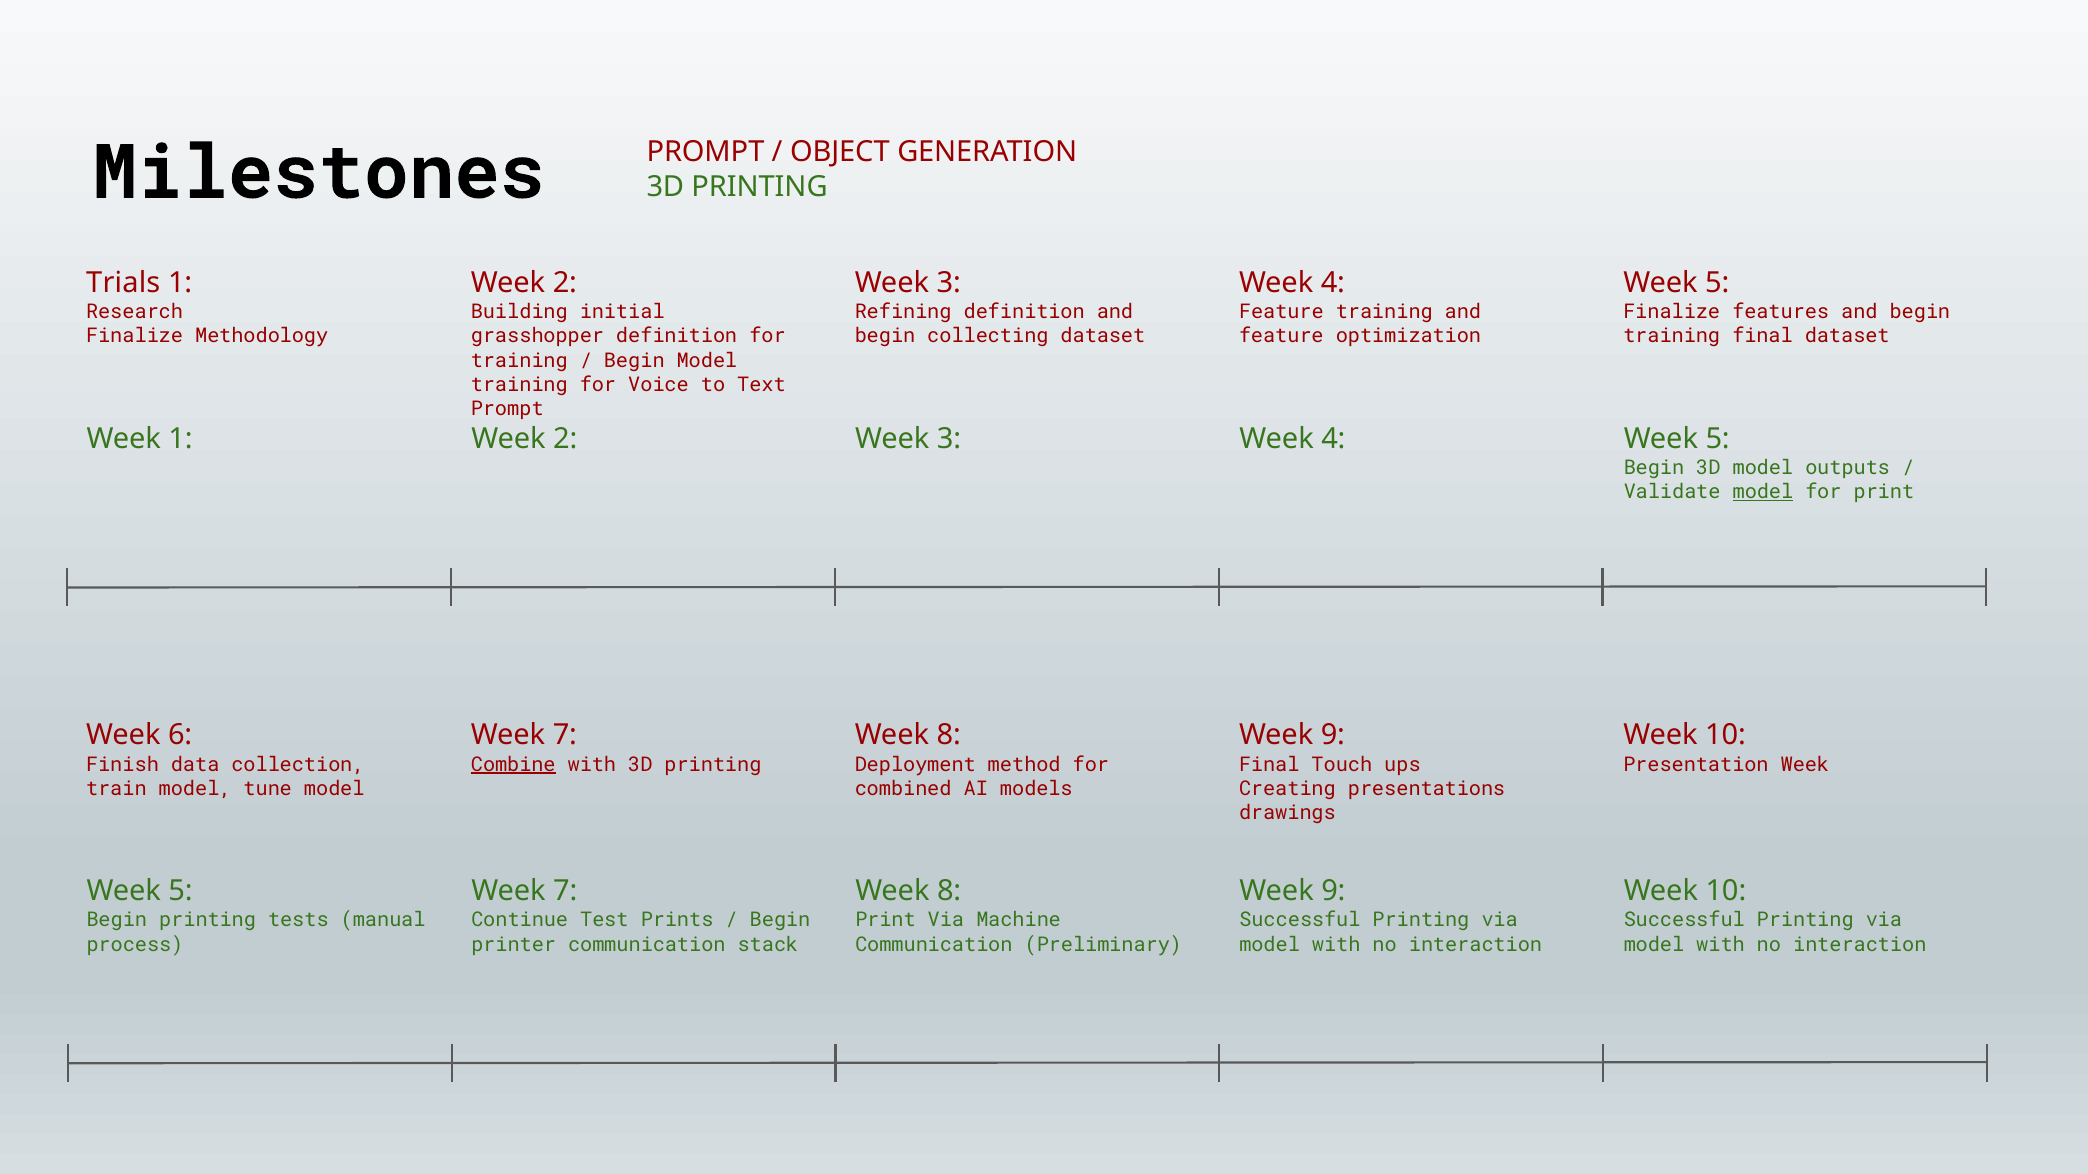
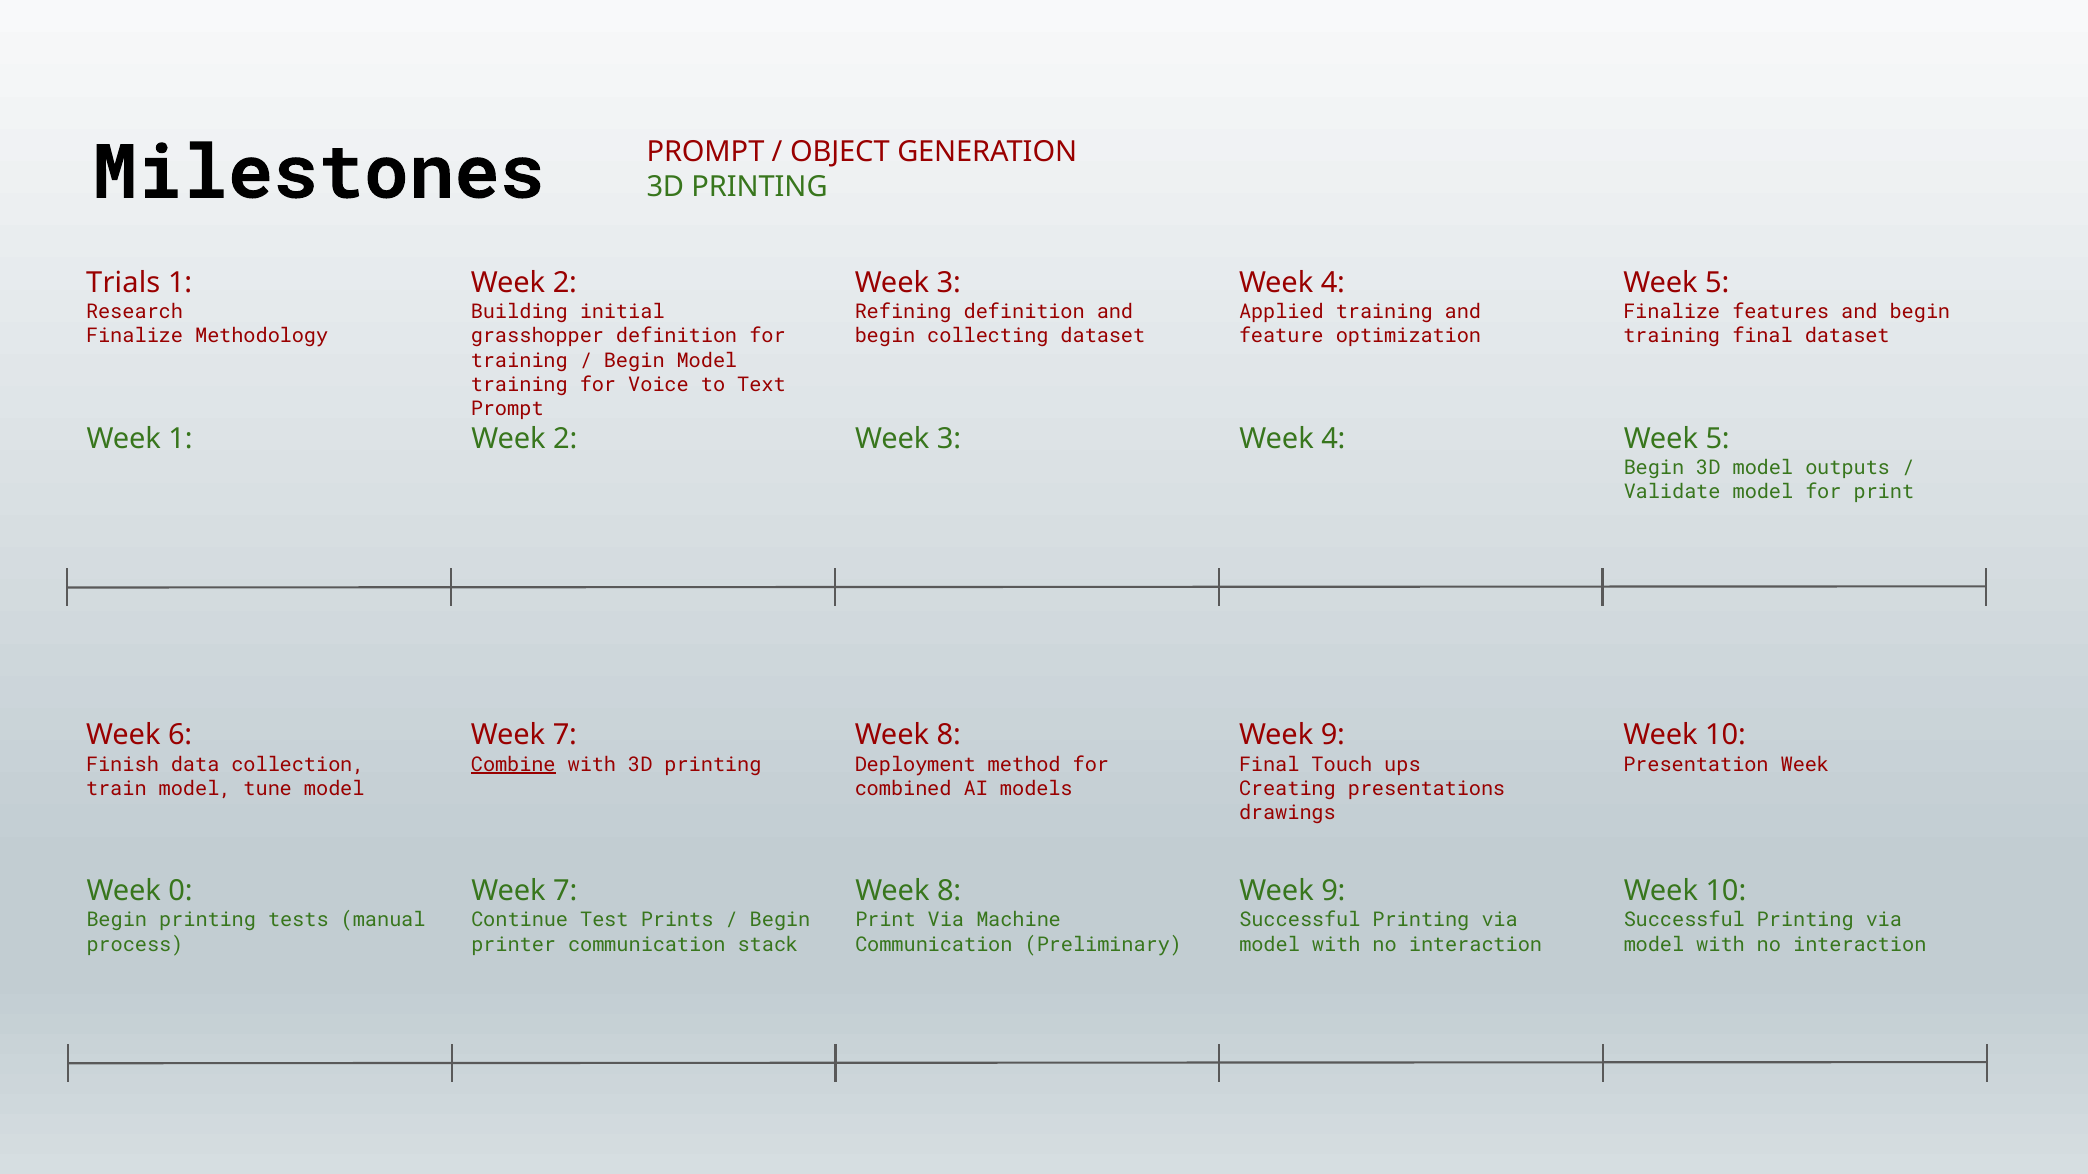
Feature: Feature -> Applied (1281, 312)
model underline: present -> none (1763, 492)
5: 5 -> 0 (181, 892)
